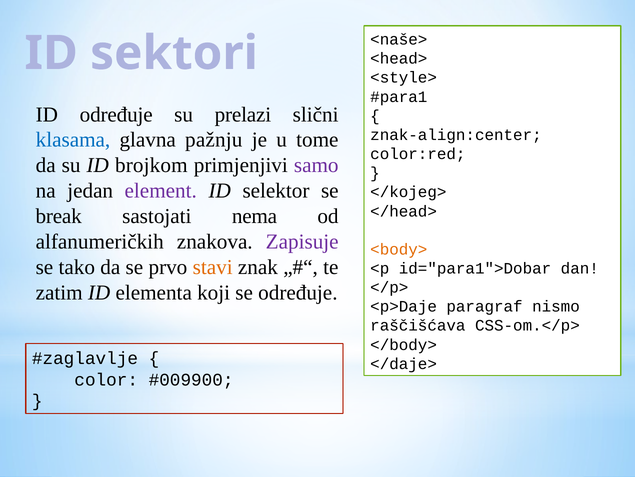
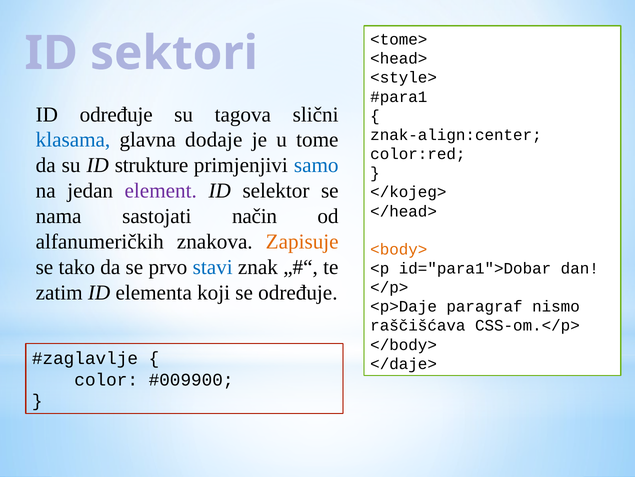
<naše>: <naše> -> <tome> (399, 39)
prelazi: prelazi -> tagova (243, 114)
pažnju: pažnju -> dodaje (214, 140)
brojkom: brojkom -> strukture (152, 165)
samo colour: purple -> blue (316, 165)
break: break -> nama (59, 216)
nema: nema -> način (255, 216)
Zapisuje colour: purple -> orange (302, 241)
stavi colour: orange -> blue (213, 267)
